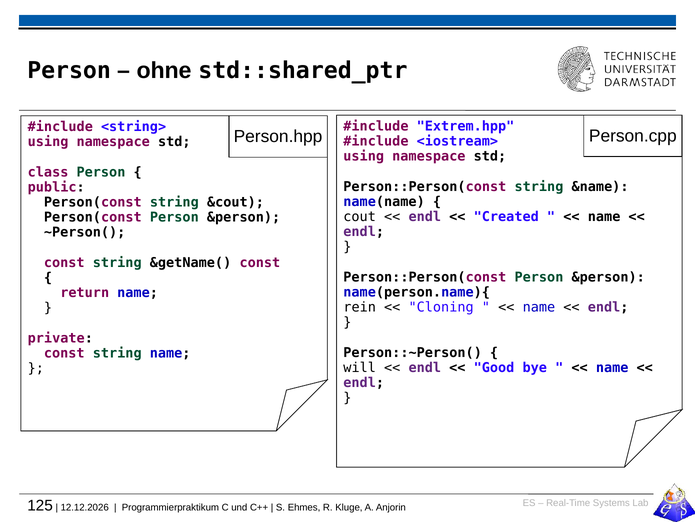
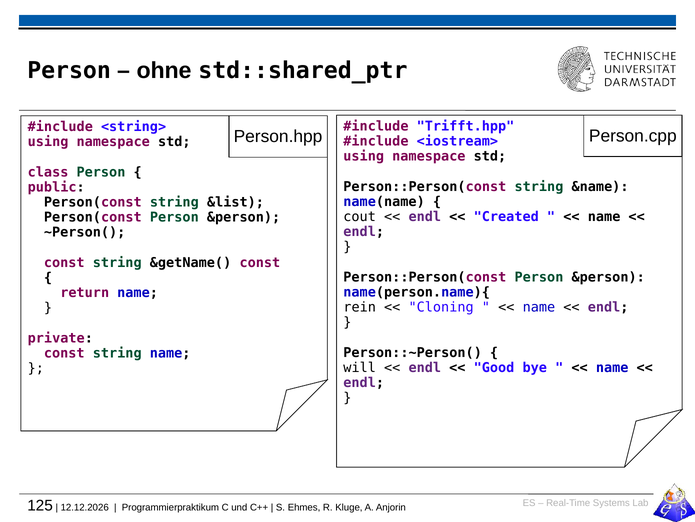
Extrem.hpp: Extrem.hpp -> Trifft.hpp (466, 126)
&cout: &cout -> &list (236, 202)
